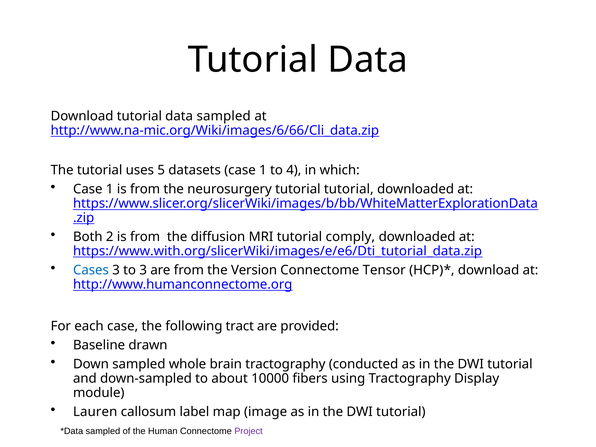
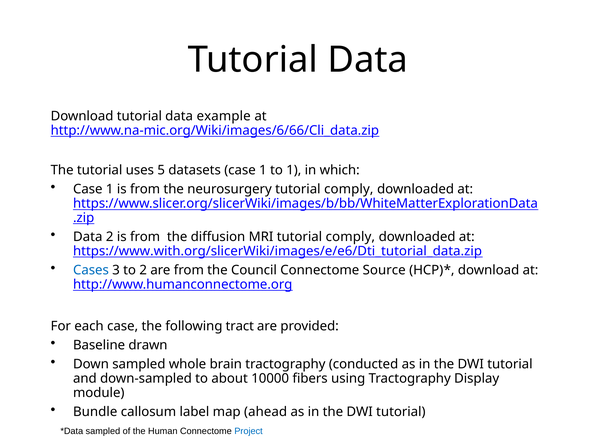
data sampled: sampled -> example (224, 116)
to 4: 4 -> 1 (294, 170)
neurosurgery tutorial tutorial: tutorial -> comply (349, 189)
Both: Both -> Data (88, 237)
to 3: 3 -> 2 (143, 270)
Version: Version -> Council (254, 270)
Tensor: Tensor -> Source (384, 270)
Lauren: Lauren -> Bundle (95, 412)
image: image -> ahead (266, 412)
Project colour: purple -> blue (249, 431)
